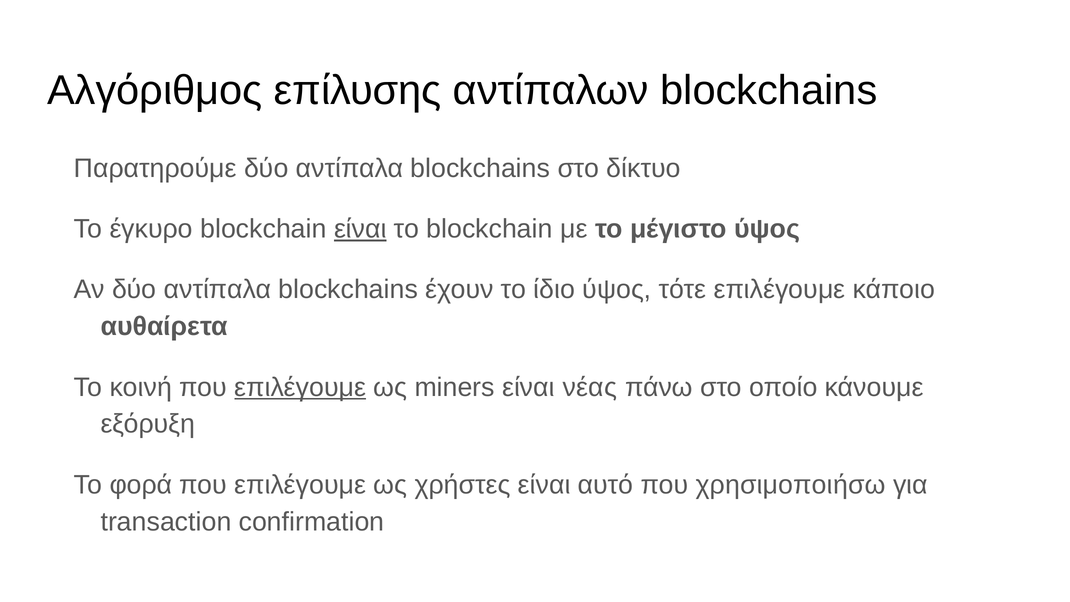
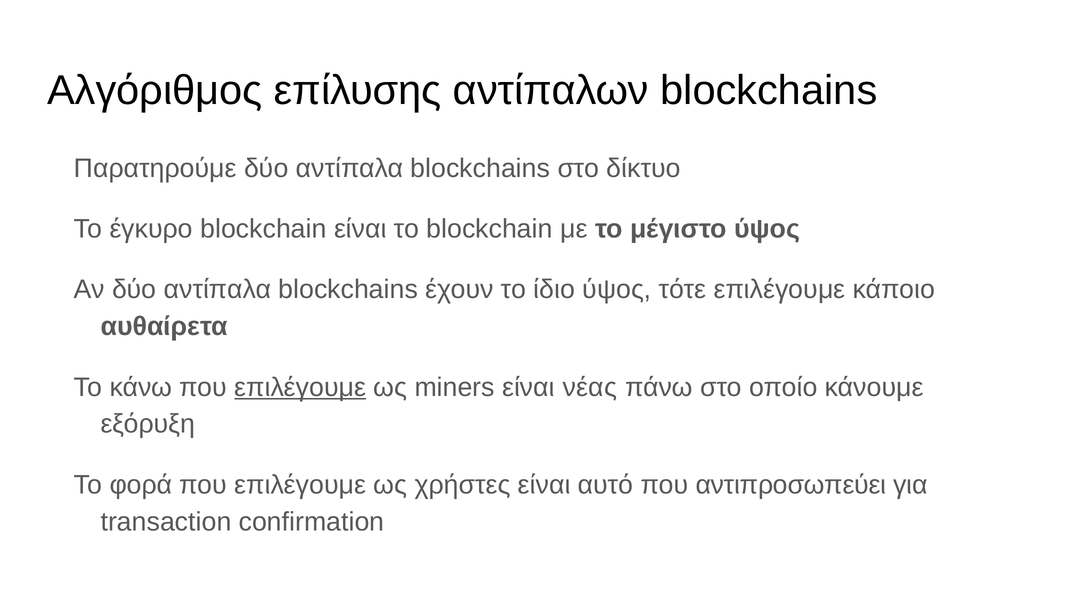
είναι underline: present -> none (360, 229)
κοινή: κοινή -> κάνω (141, 387)
χρησιμοποιήσω: χρησιμοποιήσω -> αντιπροσωπεύει (791, 485)
